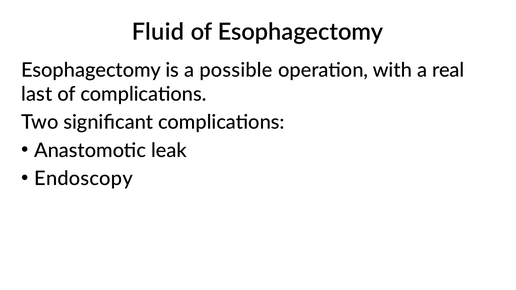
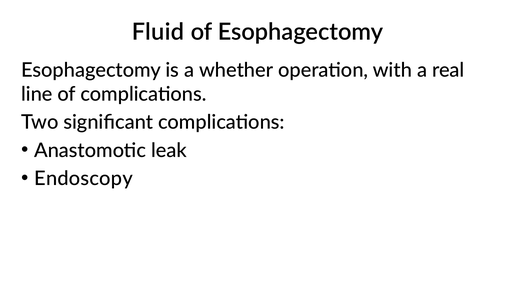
possible: possible -> whether (236, 70)
last: last -> line (37, 94)
